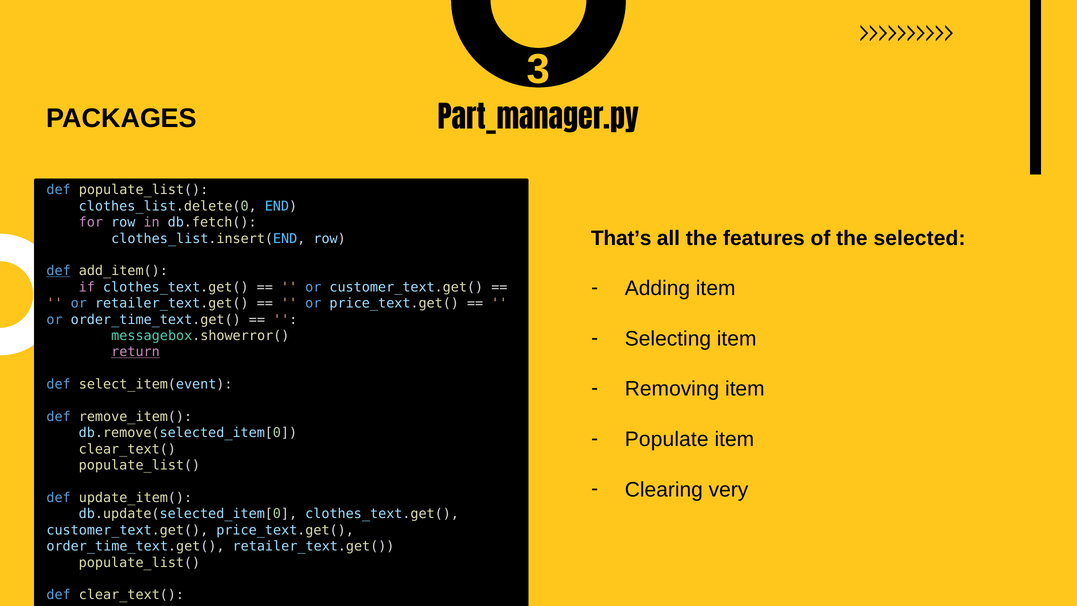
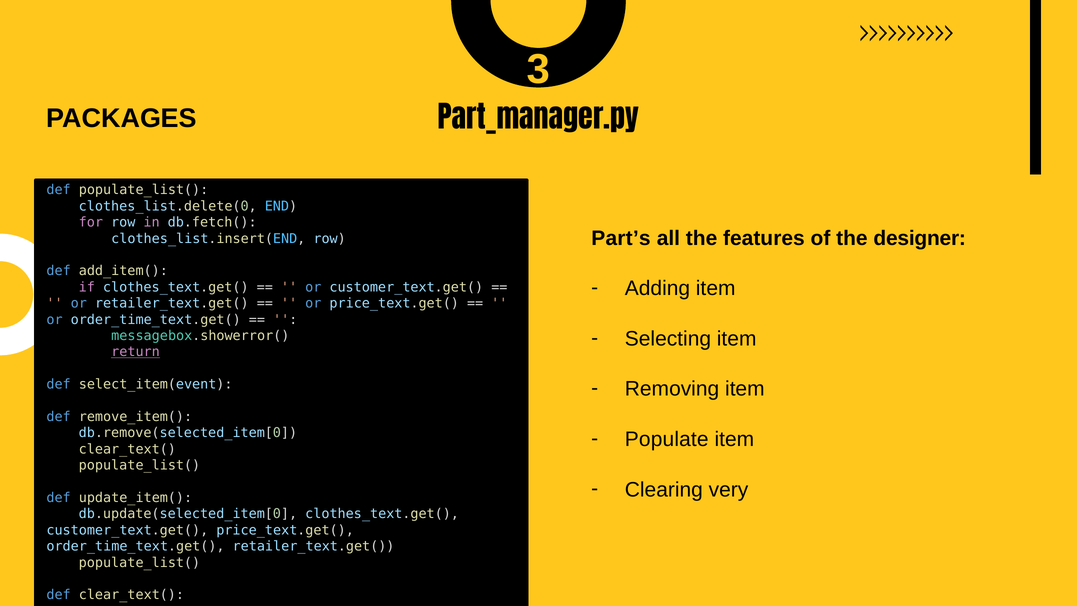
That’s: That’s -> Part’s (621, 238)
selected: selected -> designer (920, 238)
def underline: present -> none (59, 271)
